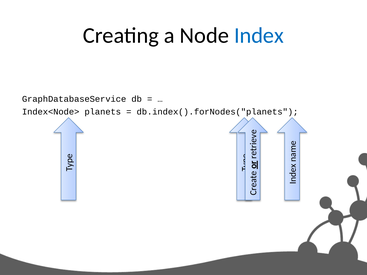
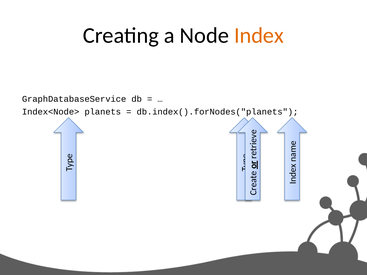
Index colour: blue -> orange (259, 36)
